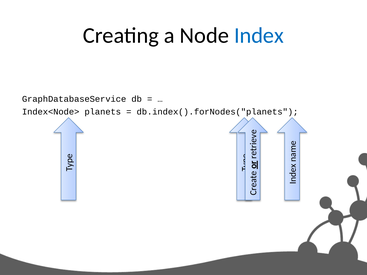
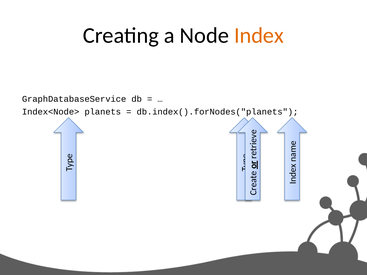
Index colour: blue -> orange (259, 36)
